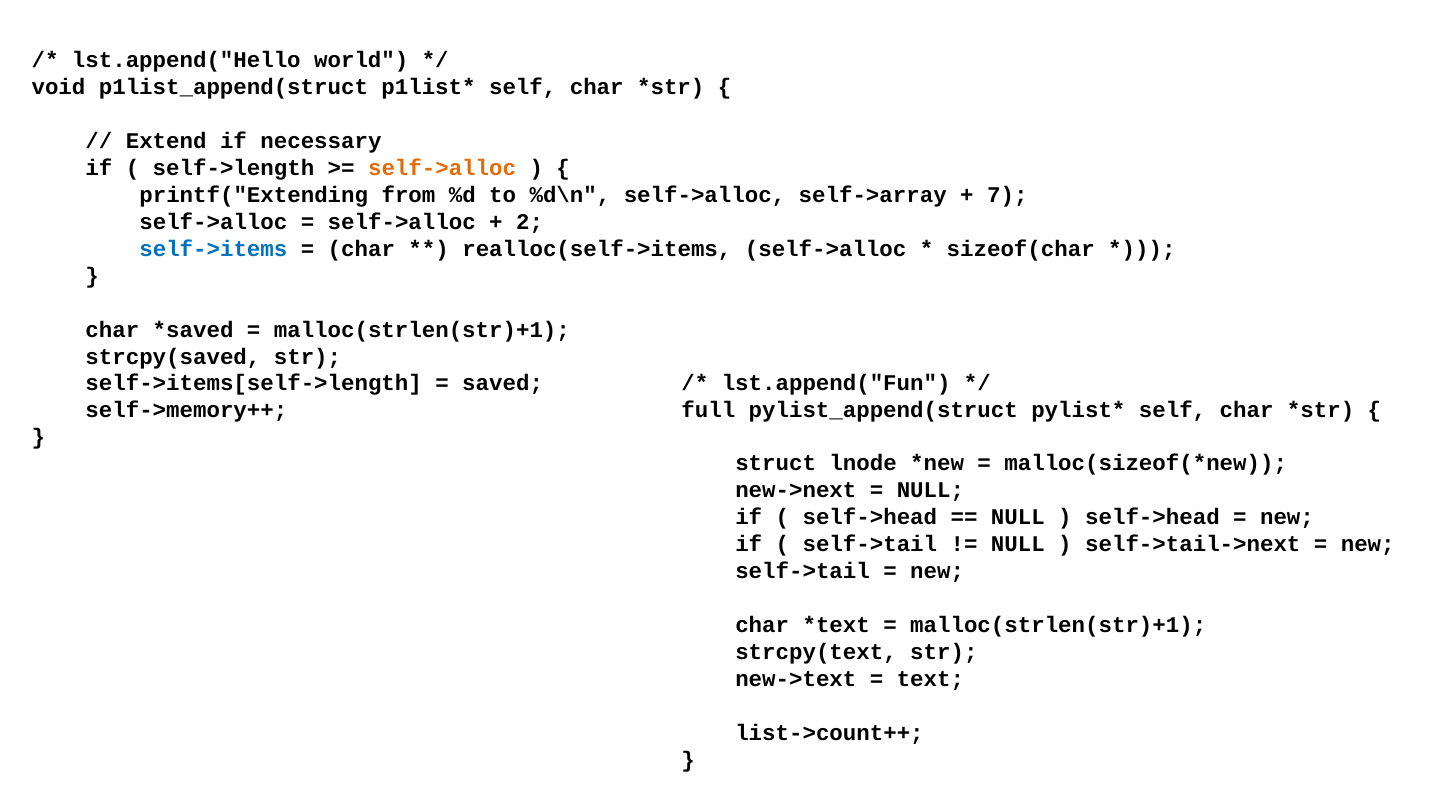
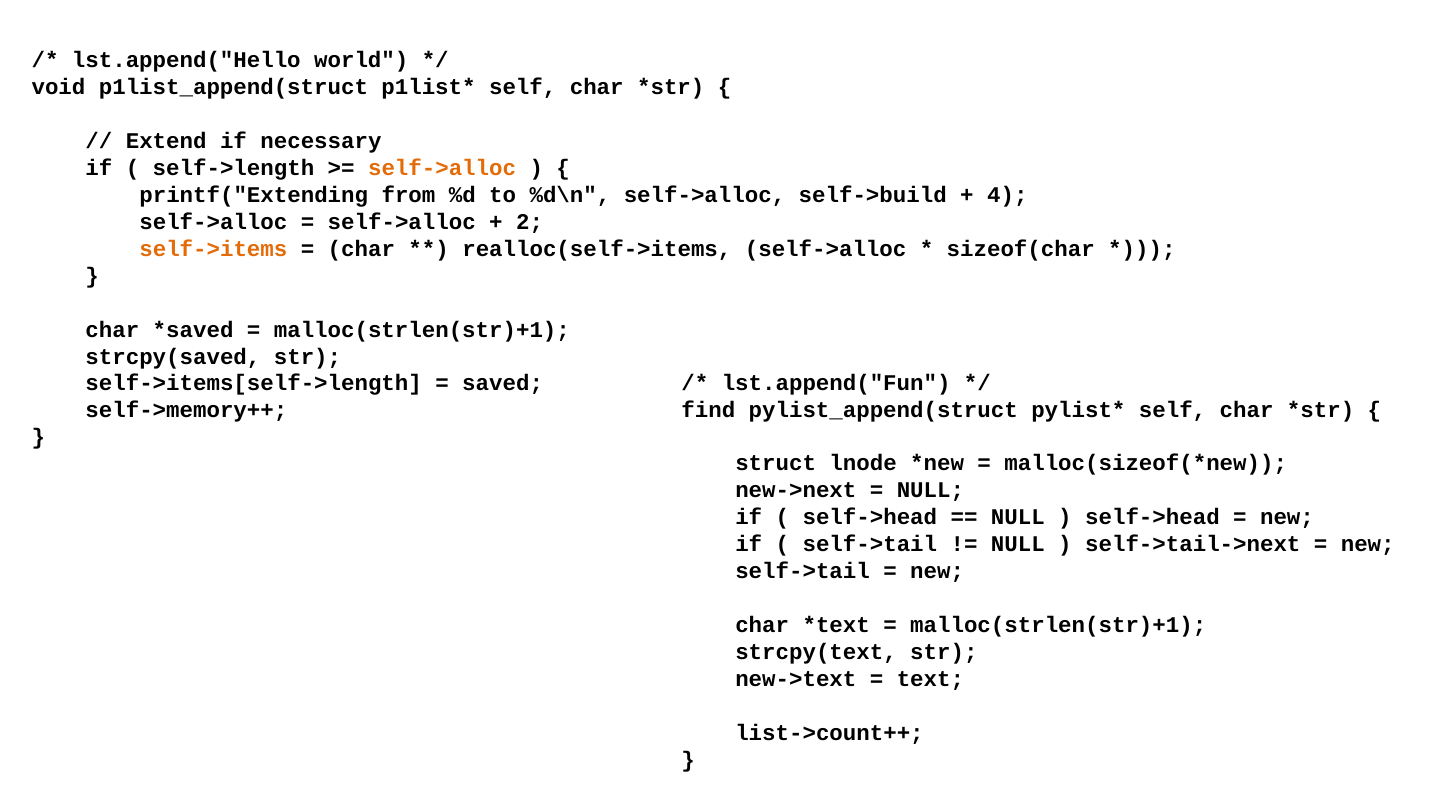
self->array: self->array -> self->build (873, 195)
7: 7 -> 4 (1007, 195)
self->items colour: blue -> orange (213, 249)
full: full -> find (708, 410)
